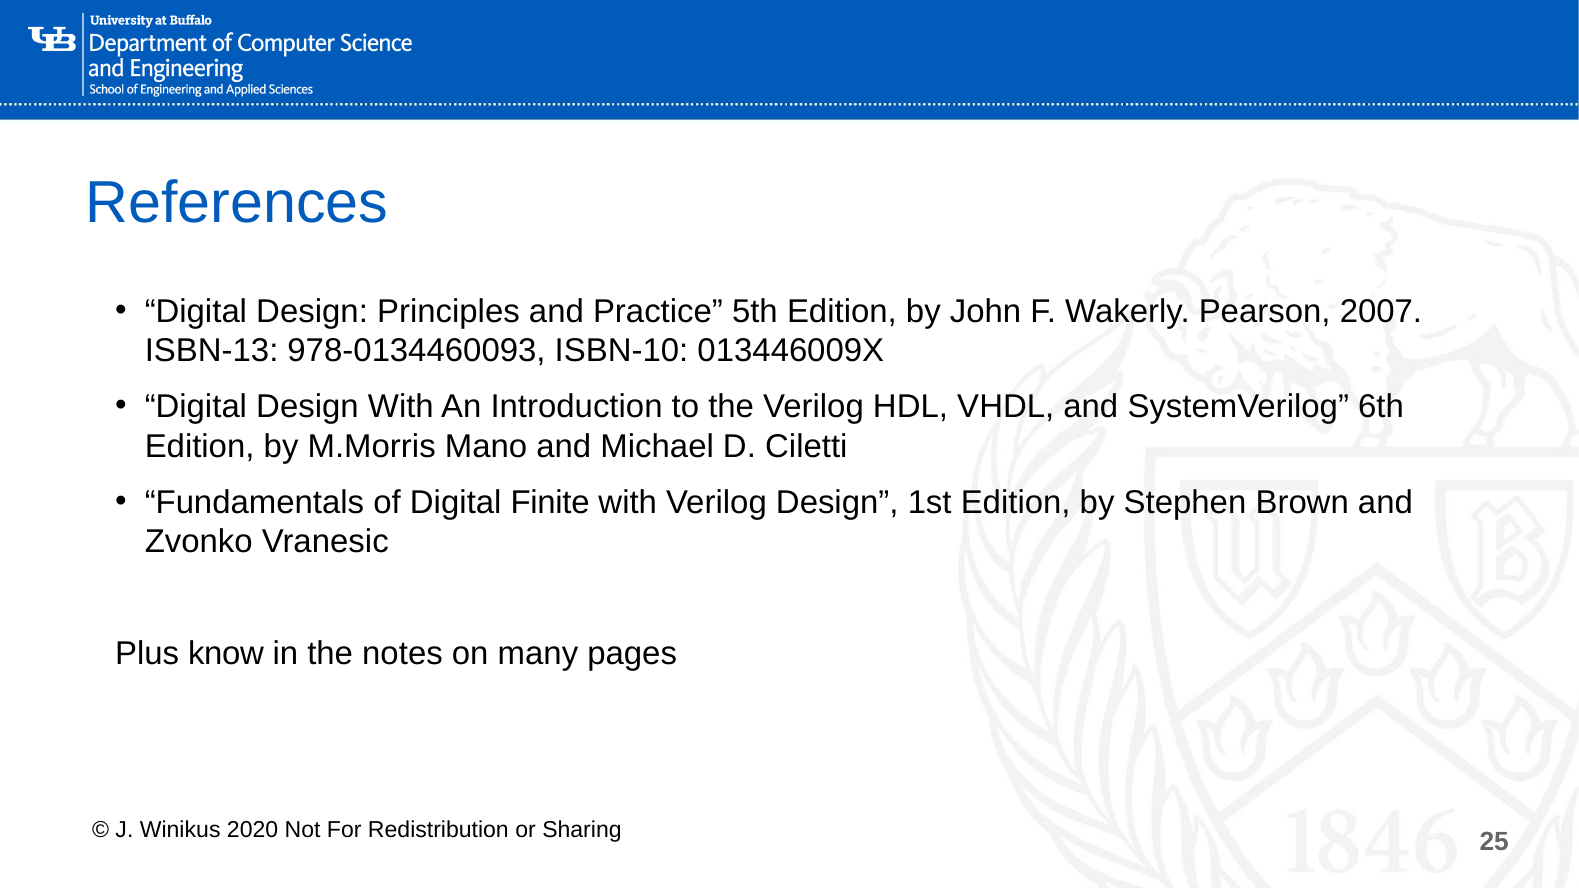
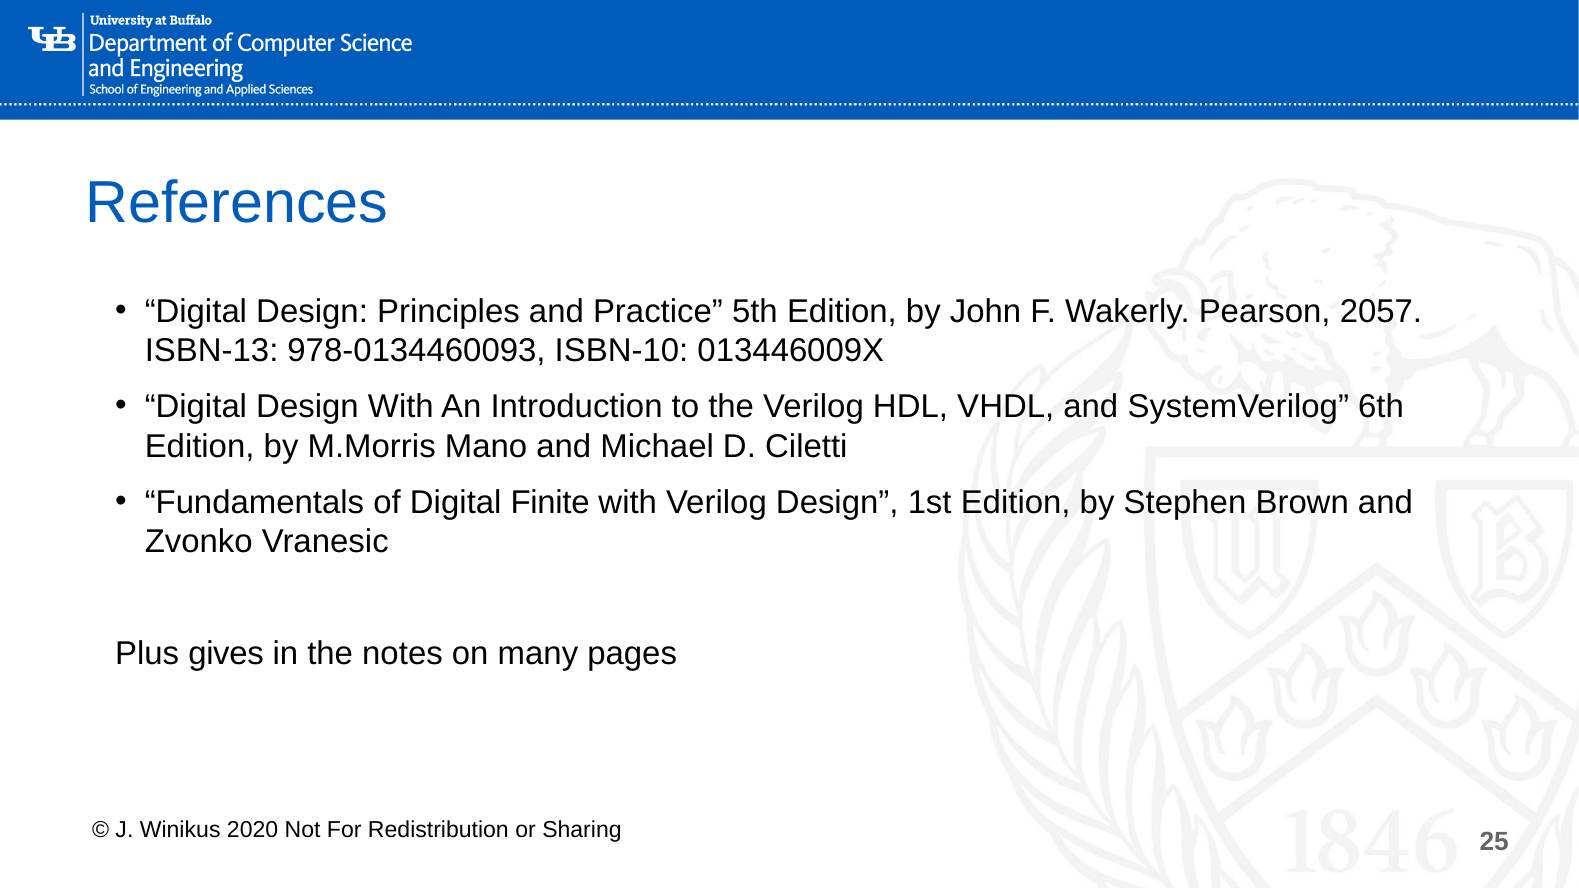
2007: 2007 -> 2057 (1381, 311)
know: know -> gives (226, 654)
